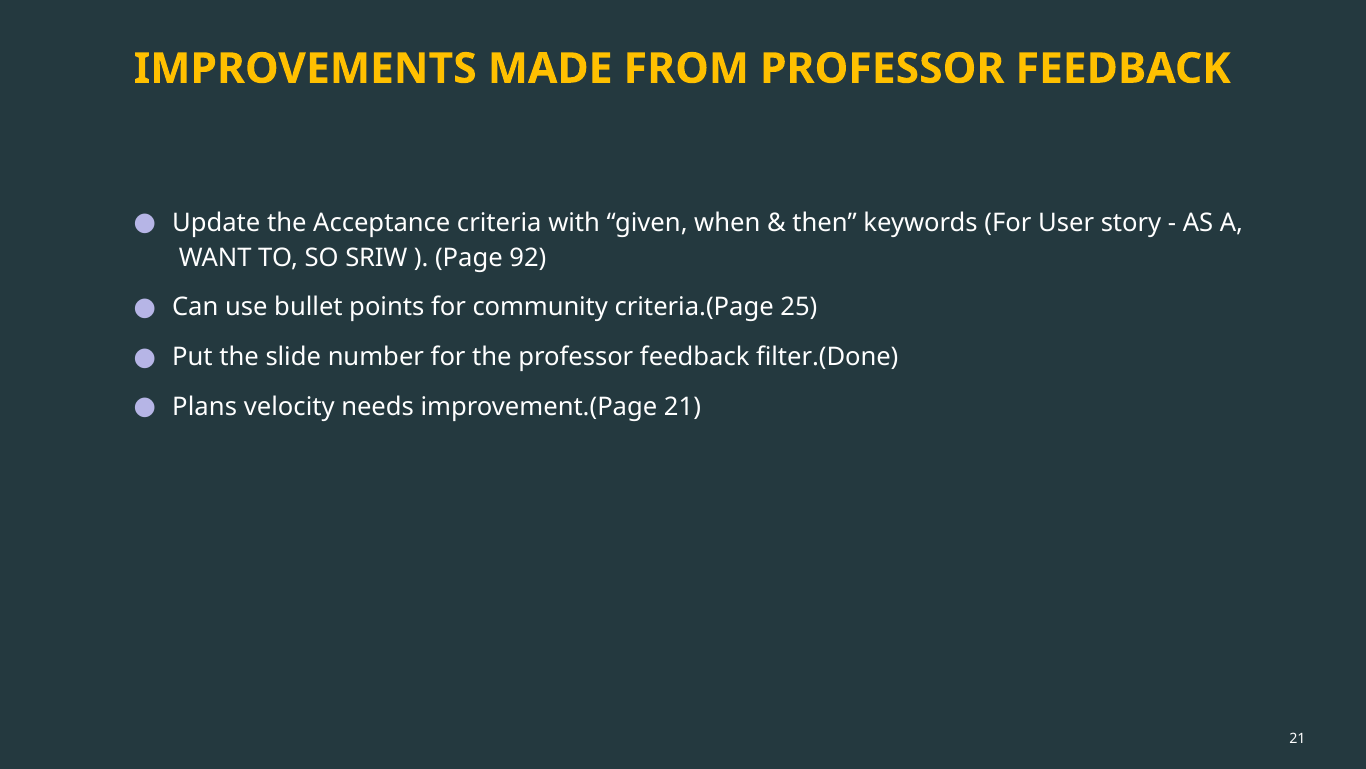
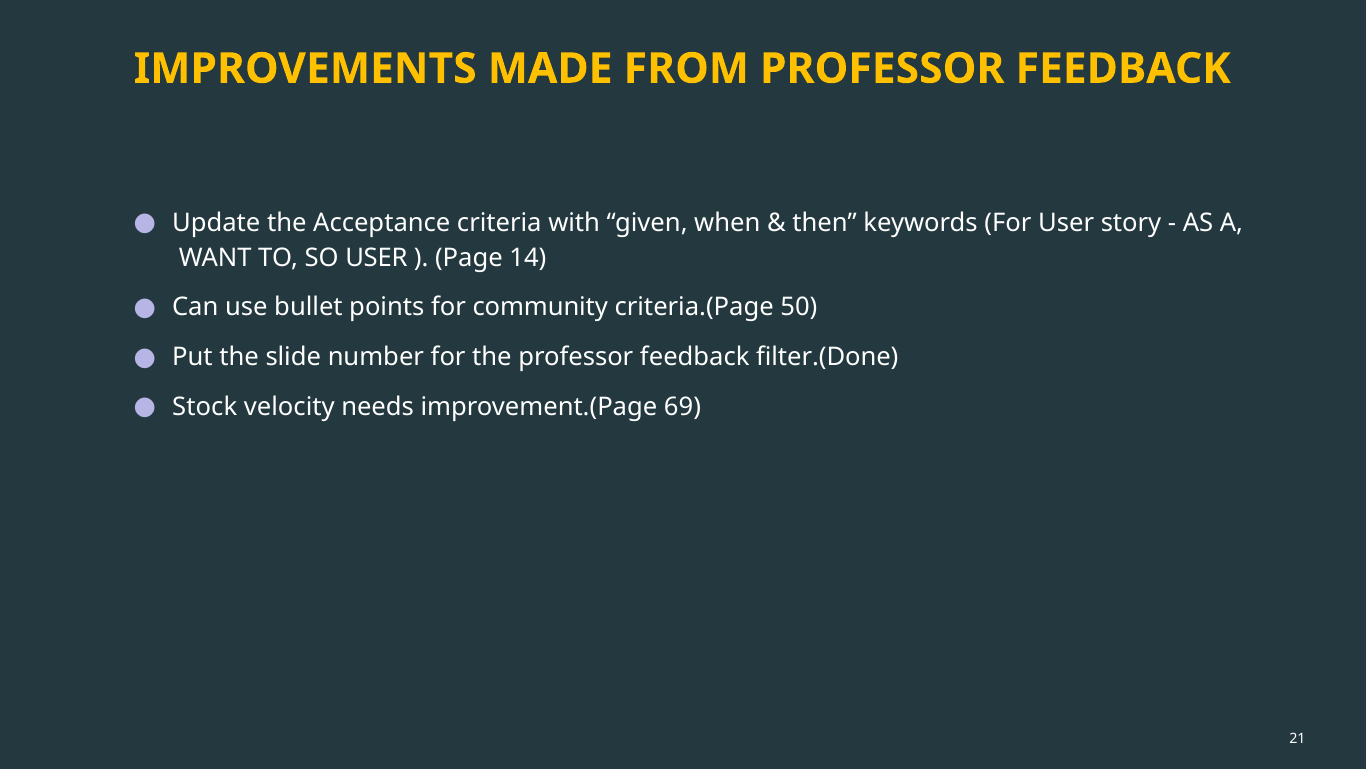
SO SRIW: SRIW -> USER (376, 258)
92: 92 -> 14 (528, 258)
25: 25 -> 50 (799, 307)
Plans: Plans -> Stock (205, 406)
improvement.(Page 21: 21 -> 69 (682, 406)
